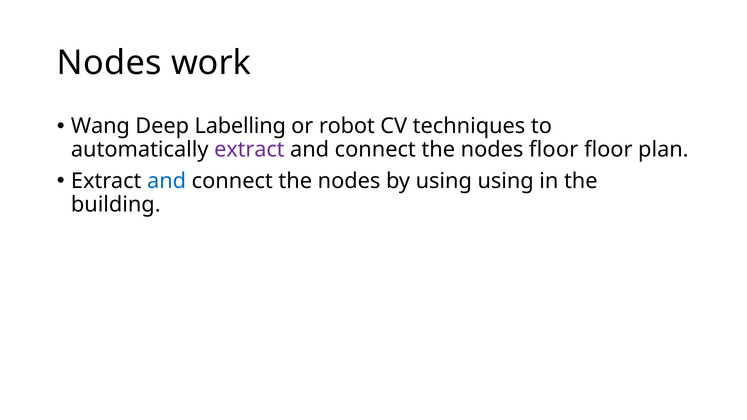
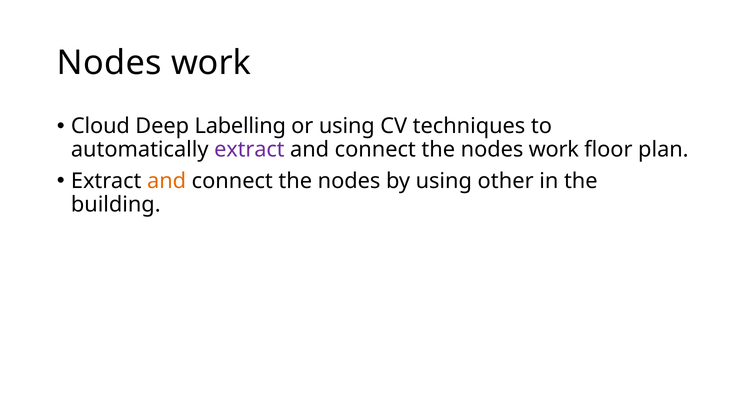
Wang: Wang -> Cloud (100, 126)
or robot: robot -> using (347, 126)
the nodes floor: floor -> work (554, 150)
and colour: blue -> orange (167, 181)
using using: using -> other (506, 181)
